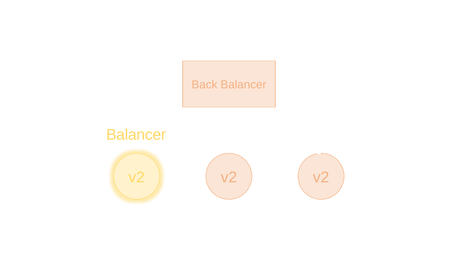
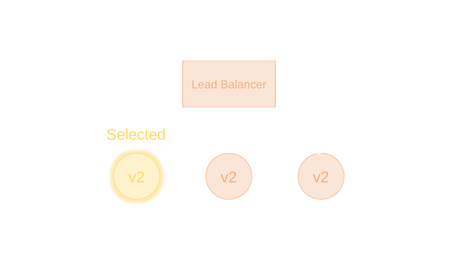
Back: Back -> Lead (204, 85)
Balancer: Balancer -> Selected (136, 135)
